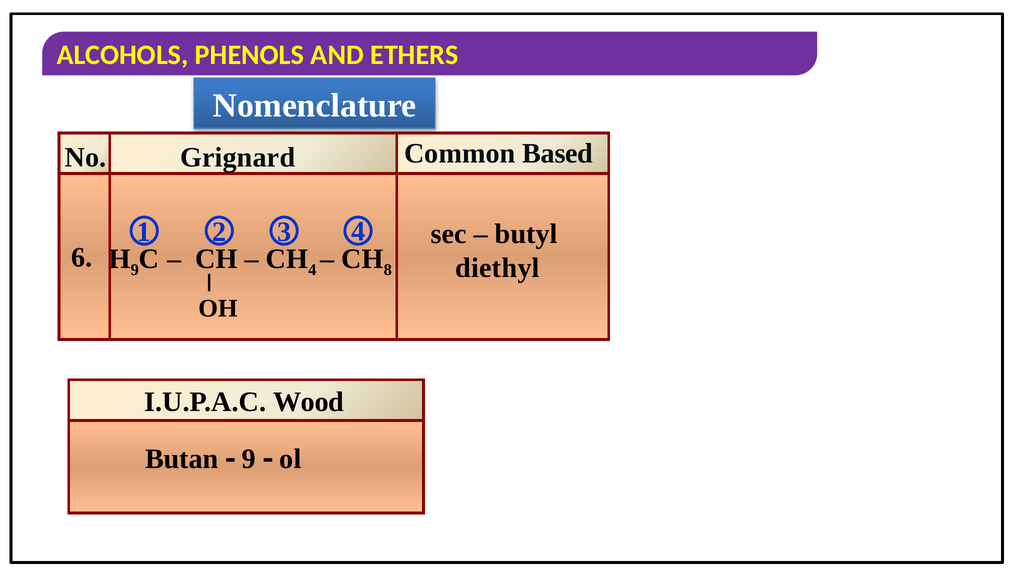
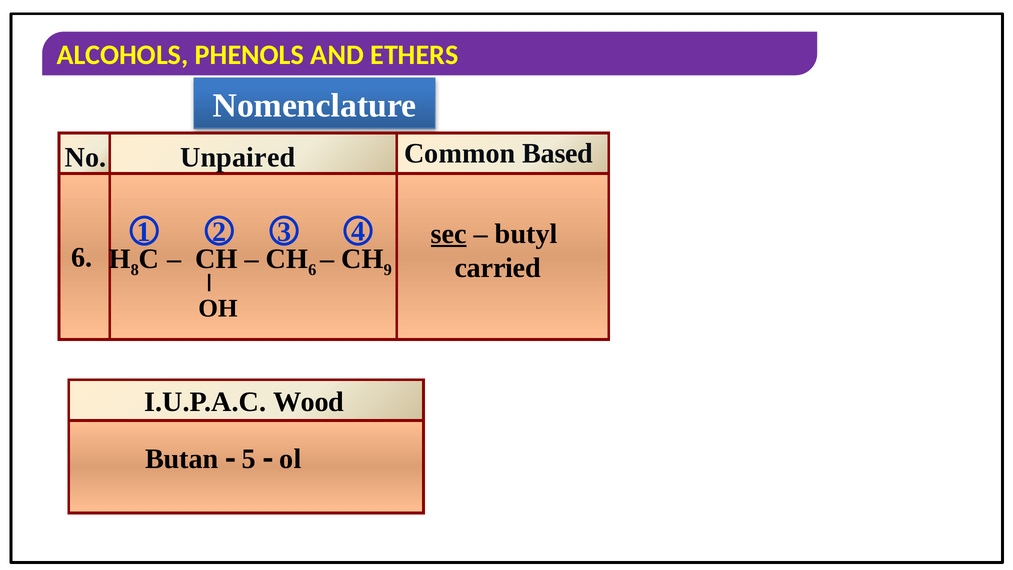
Grignard: Grignard -> Unpaired (238, 157)
sec underline: none -> present (449, 234)
9: 9 -> 8 (135, 270)
CH 4: 4 -> 6 (312, 270)
8: 8 -> 9 (388, 270)
diethyl: diethyl -> carried (498, 268)
9: 9 -> 5 (249, 459)
